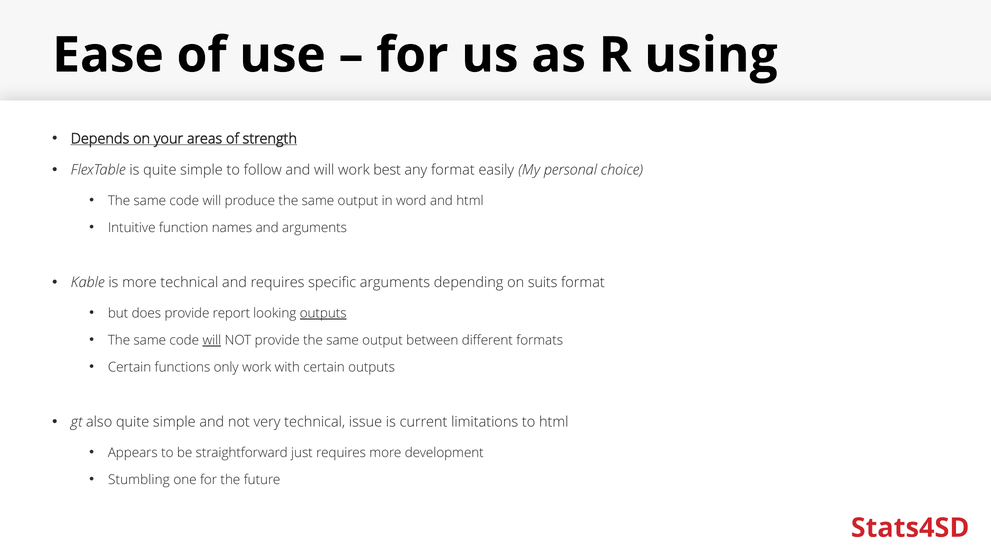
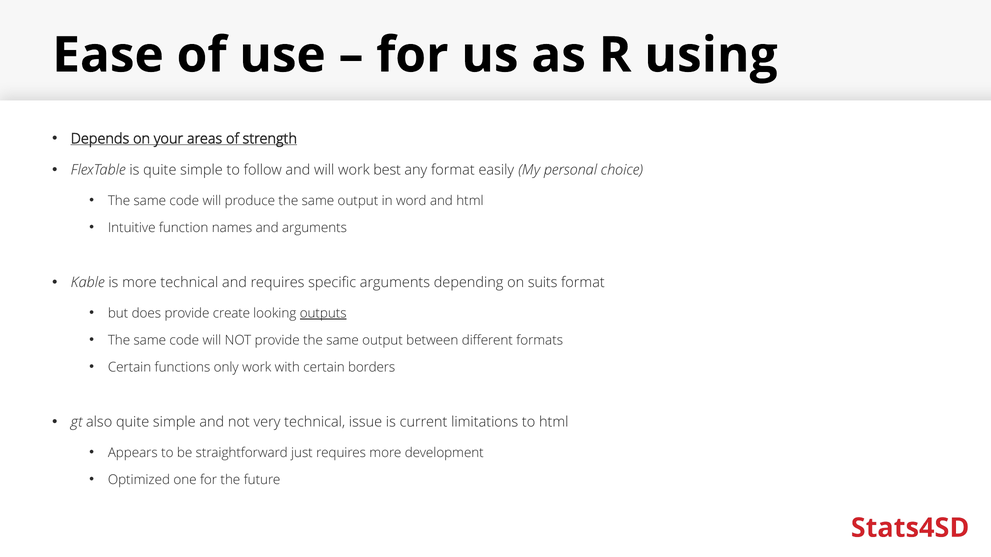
report: report -> create (231, 313)
will underline: present -> none (212, 340)
certain outputs: outputs -> borders (372, 368)
Stumbling: Stumbling -> Optimized (139, 480)
